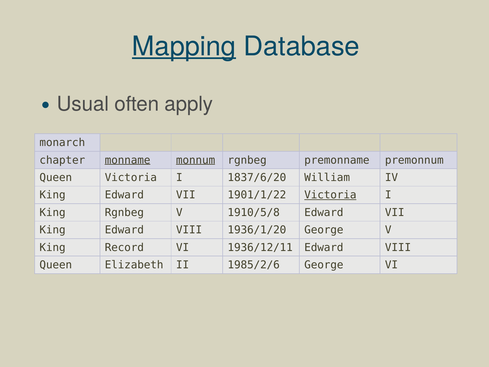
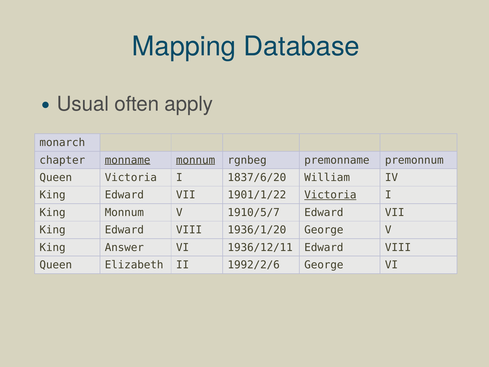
Mapping underline: present -> none (184, 46)
King Rgnbeg: Rgnbeg -> Monnum (124, 212)
1910/5/8: 1910/5/8 -> 1910/5/7 (254, 212)
Record: Record -> Answer (124, 247)
1985/2/6: 1985/2/6 -> 1992/2/6 (254, 265)
